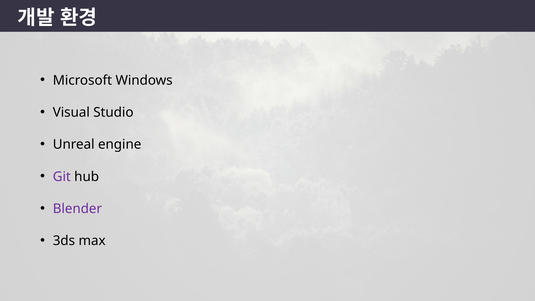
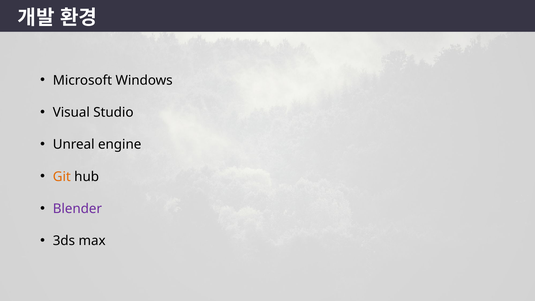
Git colour: purple -> orange (62, 177)
